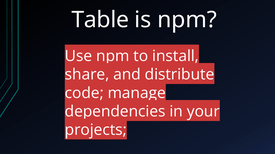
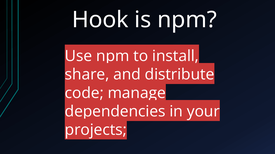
Table: Table -> Hook (100, 20)
